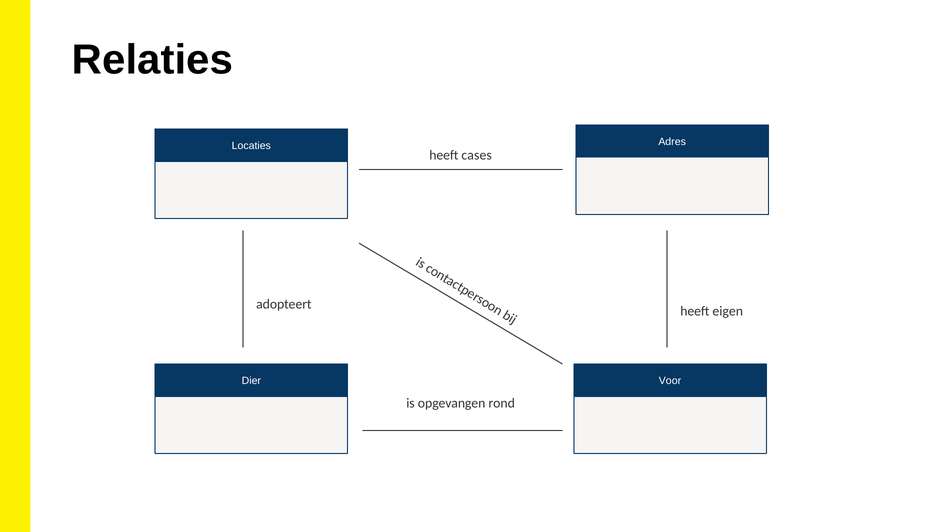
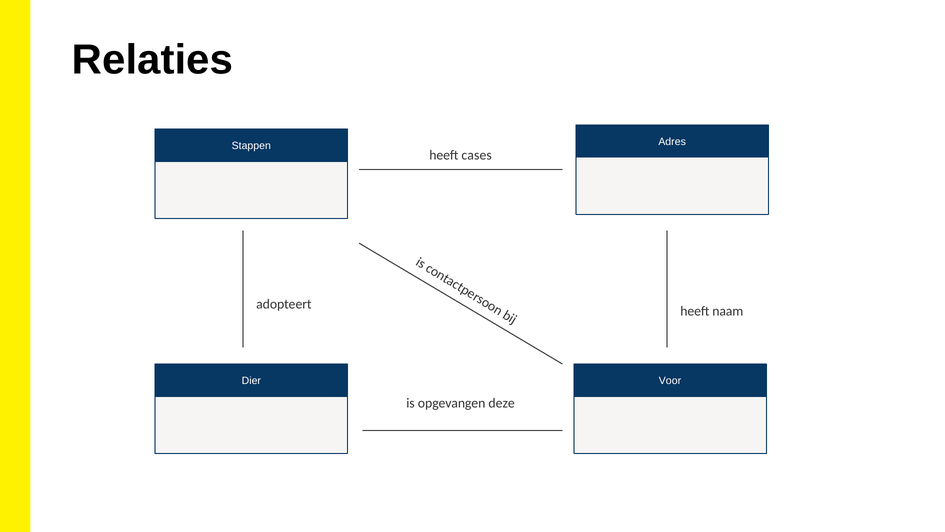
Locaties: Locaties -> Stappen (251, 146)
eigen: eigen -> naam (728, 311)
rond: rond -> deze (502, 403)
